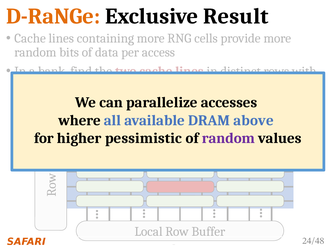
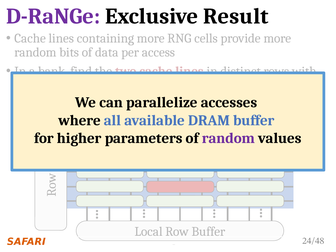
D-RaNGe colour: orange -> purple (53, 16)
DRAM above: above -> buffer (254, 120)
pessimistic: pessimistic -> parameters (144, 138)
